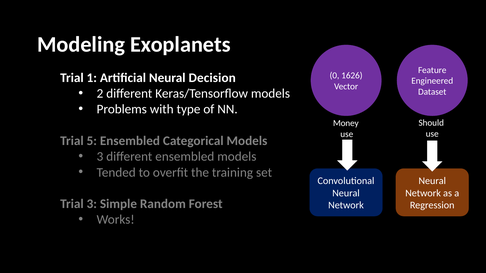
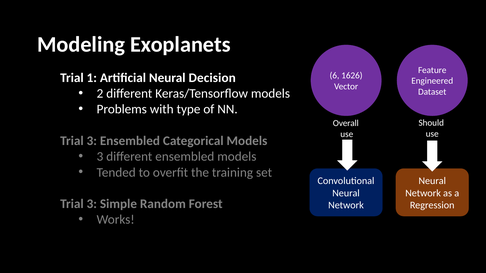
0: 0 -> 6 (334, 76)
Money: Money -> Overall (346, 123)
5: 5 -> 3 (92, 141)
